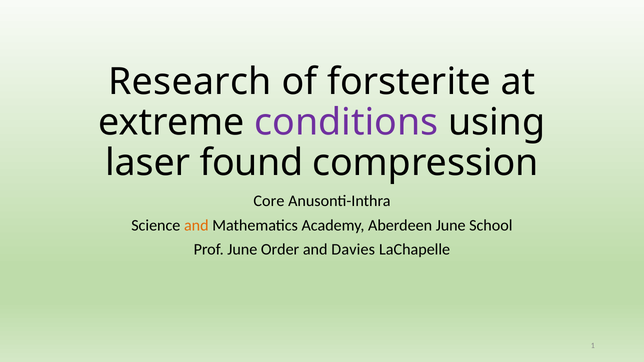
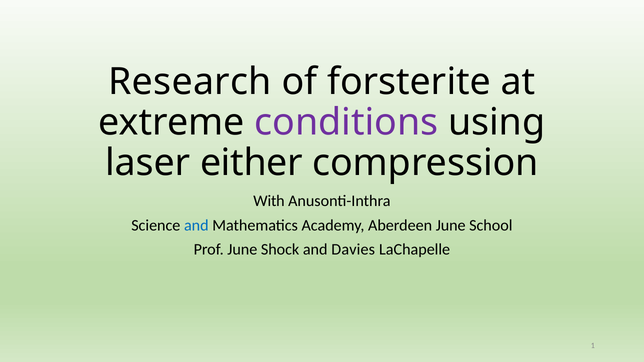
found: found -> either (251, 163)
Core: Core -> With (269, 201)
and colour: orange -> blue (196, 225)
Order: Order -> Shock (280, 249)
